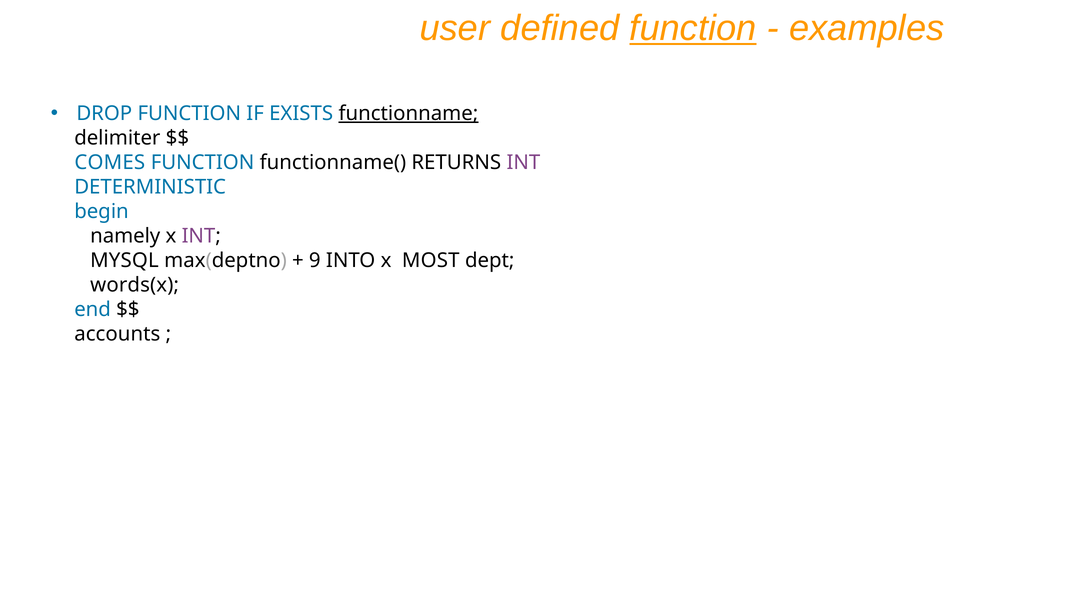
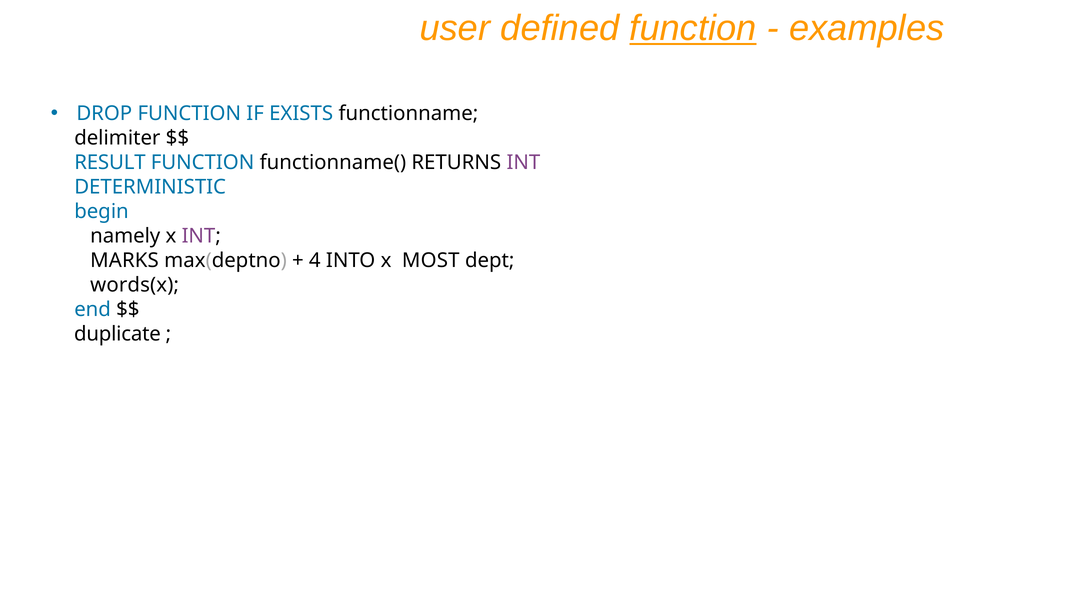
functionname underline: present -> none (408, 113)
COMES: COMES -> RESULT (110, 162)
MYSQL: MYSQL -> MARKS (124, 260)
9: 9 -> 4 (315, 260)
accounts: accounts -> duplicate (117, 334)
